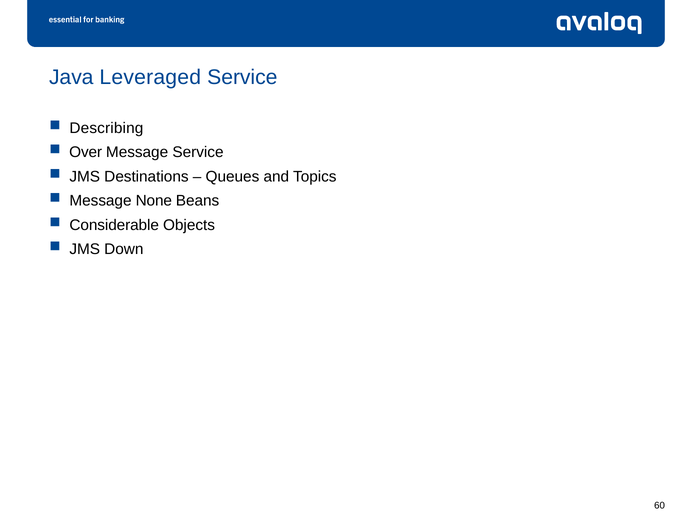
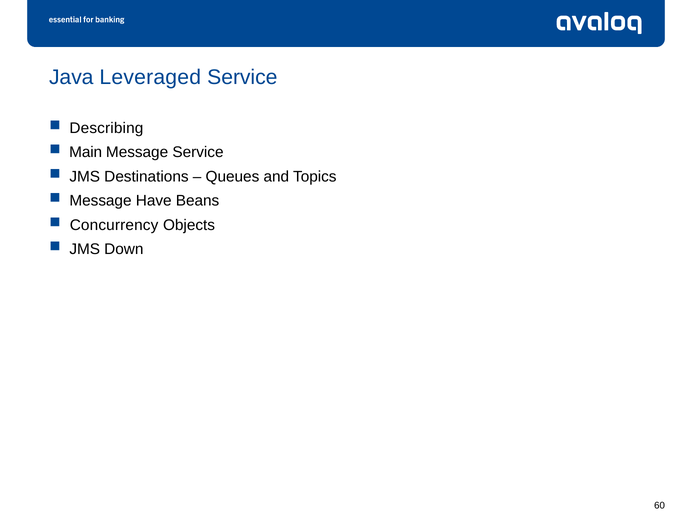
Over: Over -> Main (86, 152)
None: None -> Have (154, 201)
Considerable: Considerable -> Concurrency (114, 225)
